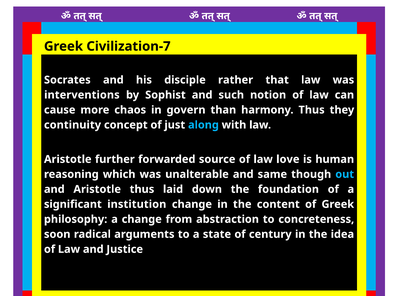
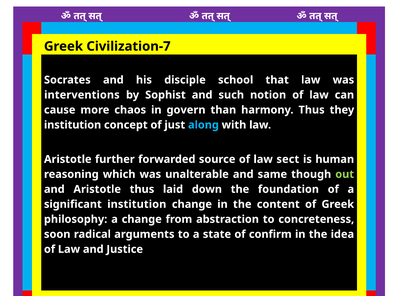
rather: rather -> school (236, 80)
continuity: continuity -> institution (73, 125)
love: love -> sect (288, 159)
out colour: light blue -> light green (345, 174)
century: century -> confirm (270, 234)
